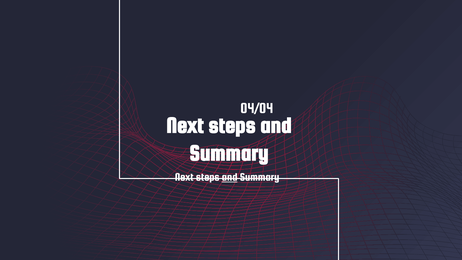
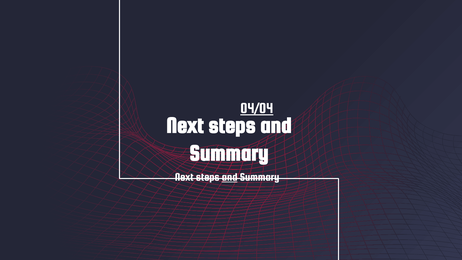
04/04 underline: none -> present (257, 108)
